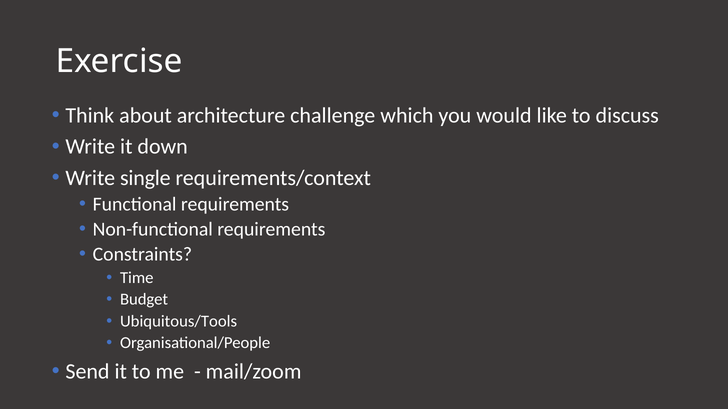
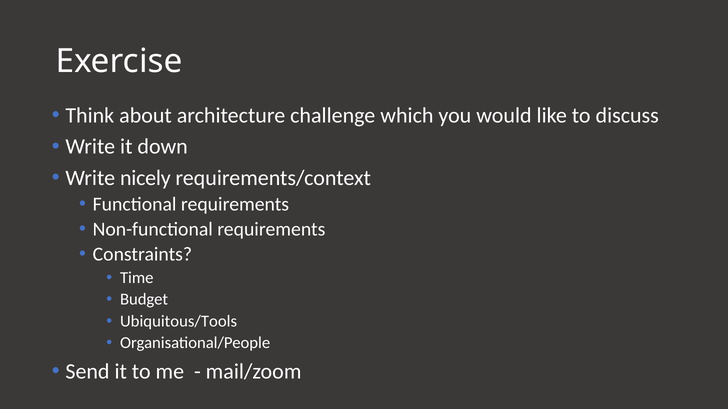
single: single -> nicely (145, 178)
